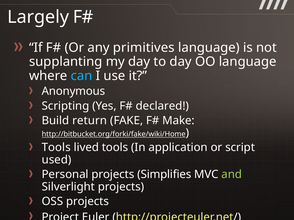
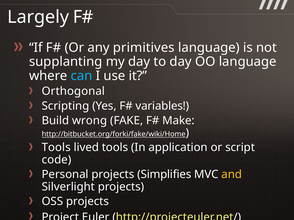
Anonymous: Anonymous -> Orthogonal (73, 91)
declared: declared -> variables (162, 106)
return: return -> wrong (90, 121)
used: used -> code (57, 160)
and colour: light green -> yellow (232, 175)
